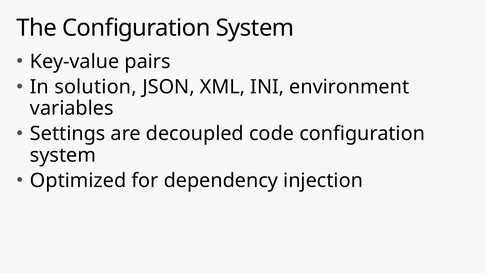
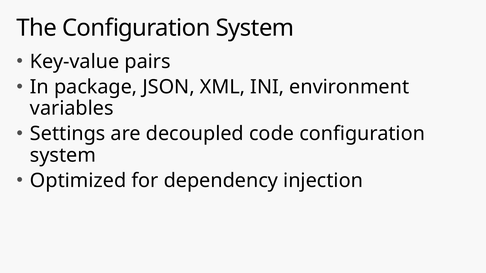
solution: solution -> package (96, 87)
